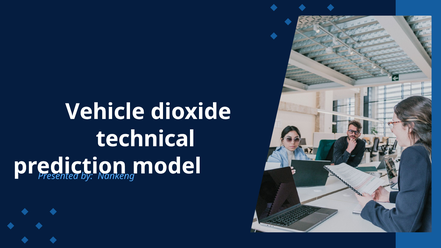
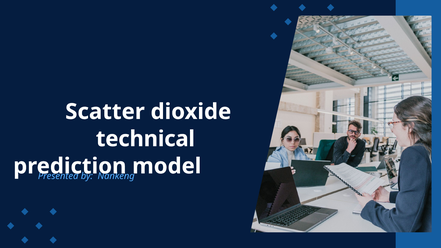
Vehicle: Vehicle -> Scatter (105, 112)
